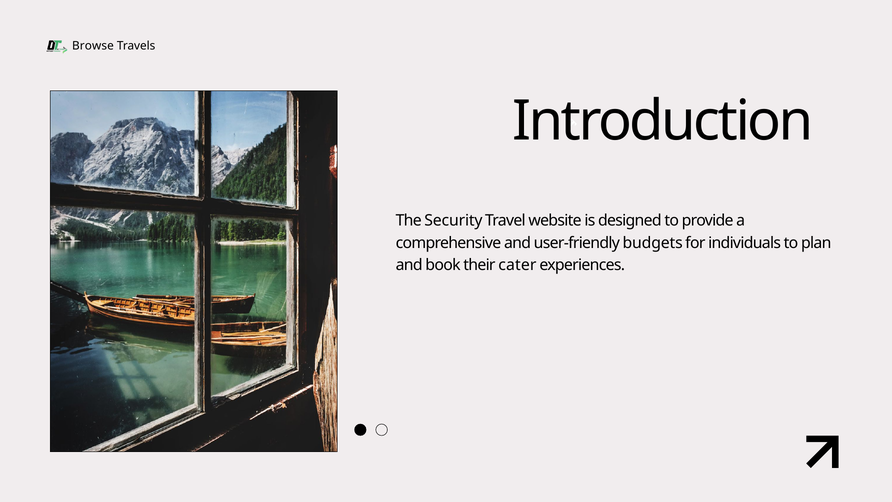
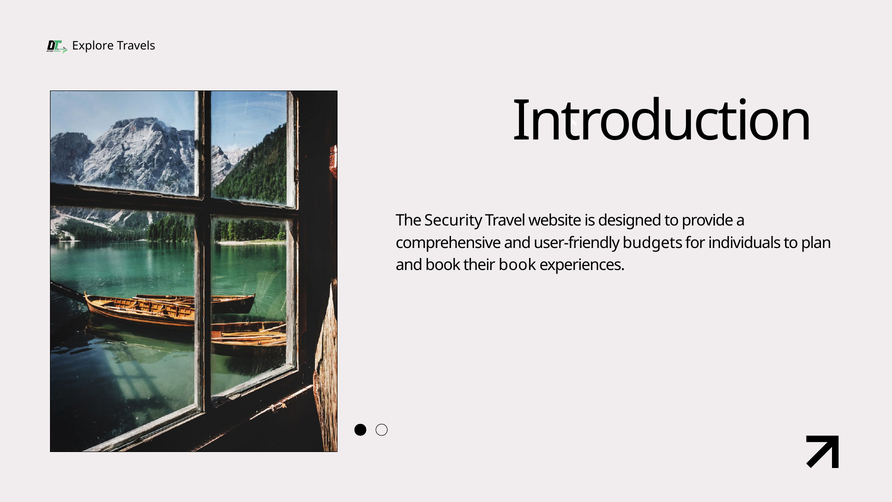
Browse: Browse -> Explore (93, 46)
their cater: cater -> book (517, 265)
